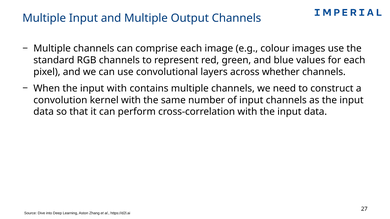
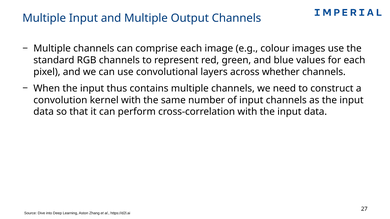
input with: with -> thus (117, 89)
